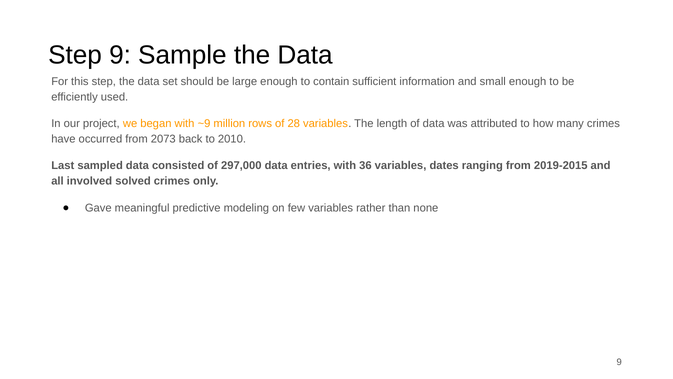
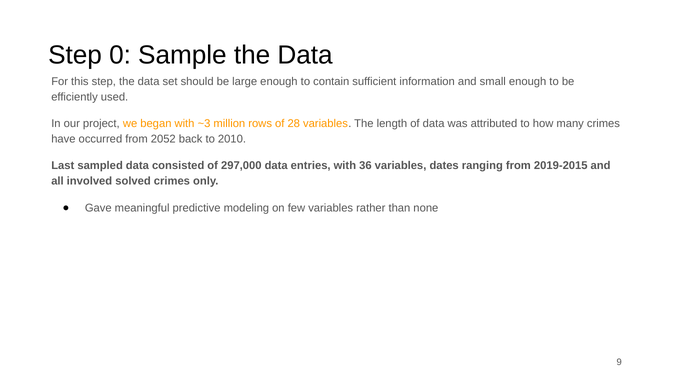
Step 9: 9 -> 0 (120, 55)
~9: ~9 -> ~3 (204, 123)
2073: 2073 -> 2052 (163, 139)
